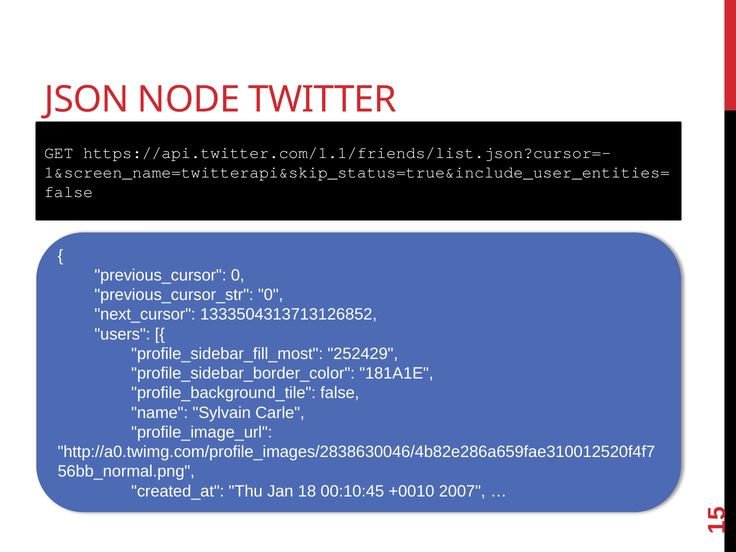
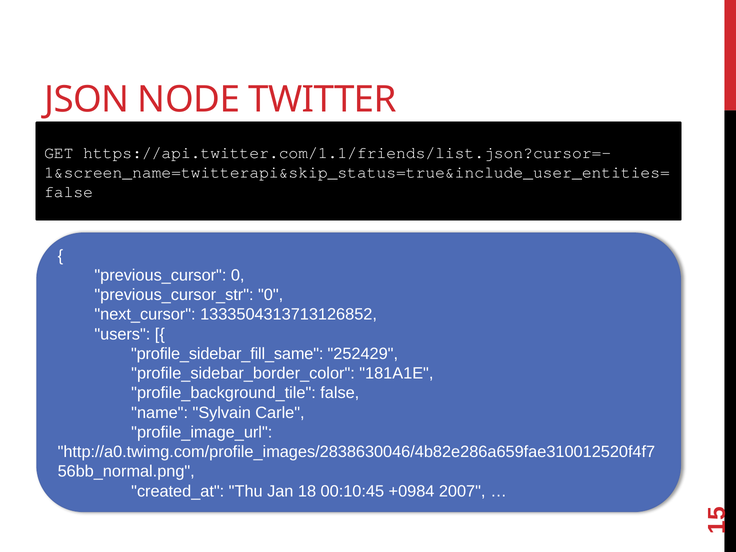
profile_sidebar_fill_most: profile_sidebar_fill_most -> profile_sidebar_fill_same (227, 354)
+0010: +0010 -> +0984 (412, 491)
